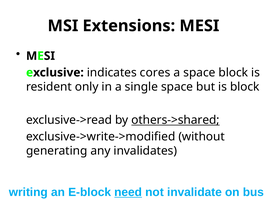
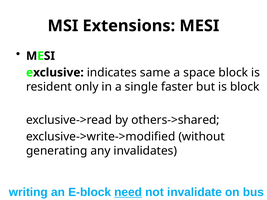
cores: cores -> same (155, 73)
single space: space -> faster (177, 87)
others->shared underline: present -> none (175, 120)
